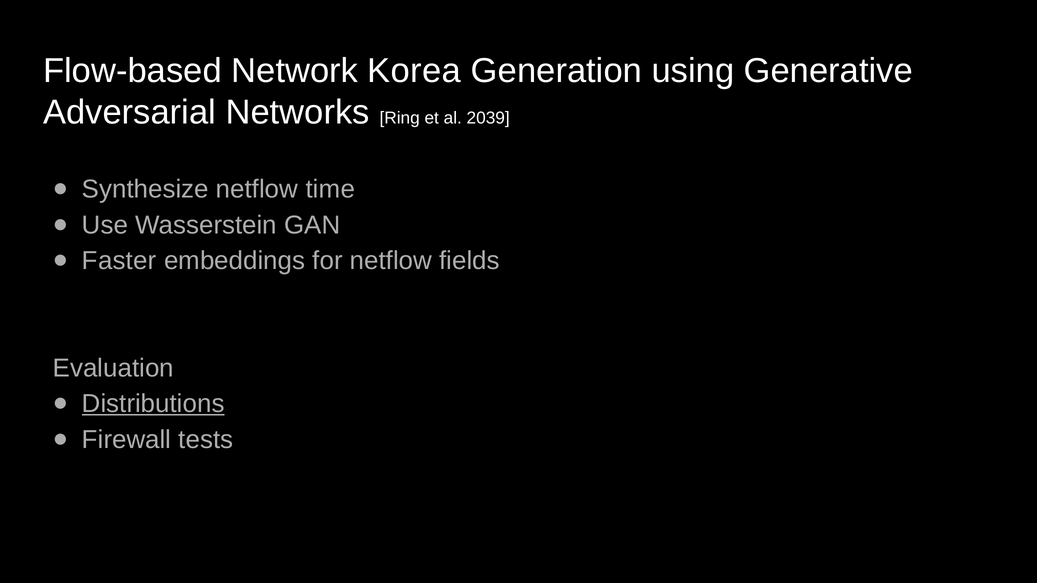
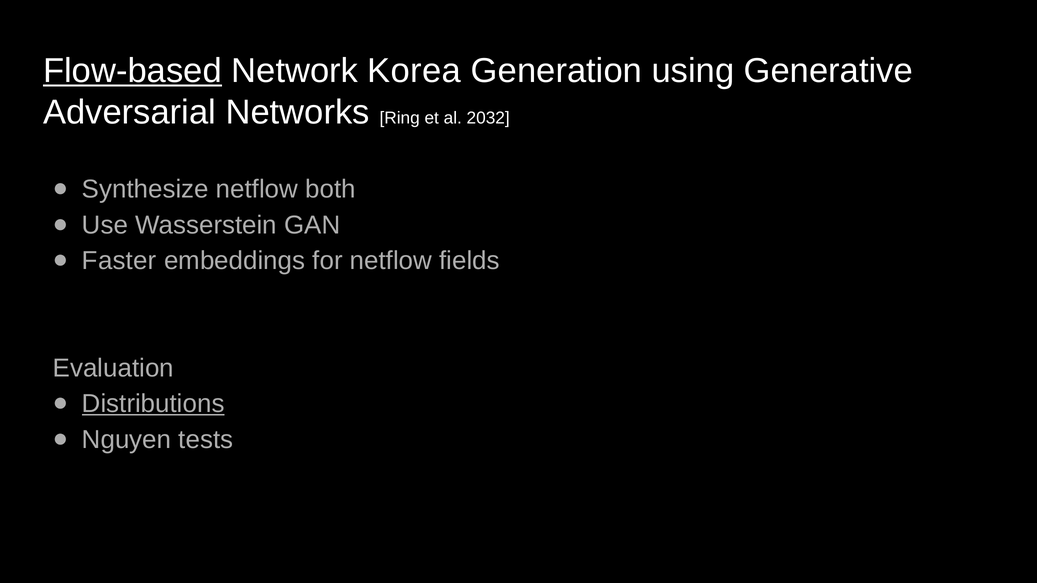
Flow-based underline: none -> present (132, 71)
2039: 2039 -> 2032 (488, 118)
time: time -> both (331, 189)
Firewall: Firewall -> Nguyen (127, 440)
